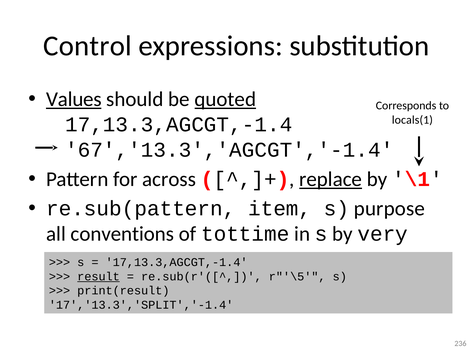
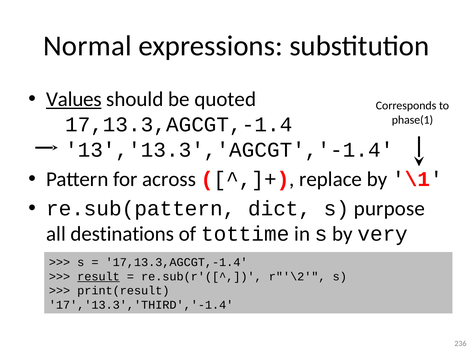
Control: Control -> Normal (87, 46)
quoted underline: present -> none (225, 99)
locals(1: locals(1 -> phase(1 (412, 120)
67','13.3','AGCGT','-1.4: 67','13.3','AGCGT','-1.4 -> 13','13.3','AGCGT','-1.4 (229, 150)
replace underline: present -> none (331, 179)
item: item -> dict (280, 209)
conventions: conventions -> destinations (122, 234)
r"'\5: r"'\5 -> r"'\2 (297, 276)
17','13.3','SPLIT','-1.4: 17','13.3','SPLIT','-1.4 -> 17','13.3','THIRD','-1.4 (141, 305)
